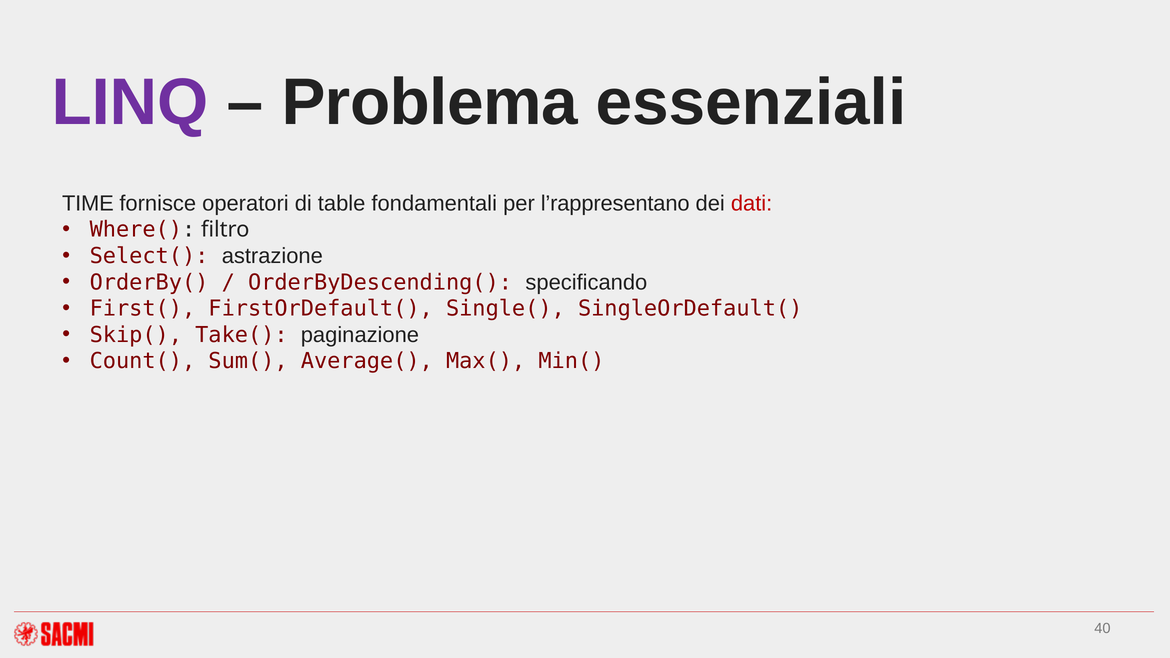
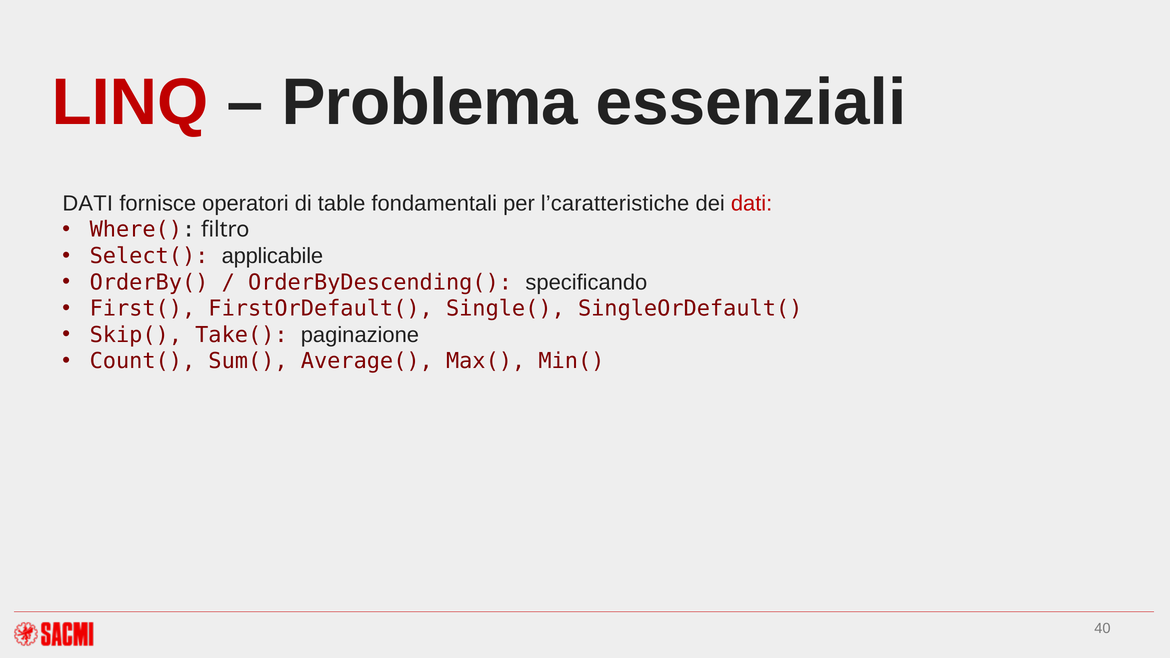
LINQ colour: purple -> red (130, 103)
TIME: TIME -> DATI (88, 203)
l’rappresentano: l’rappresentano -> l’caratteristiche (615, 203)
astrazione: astrazione -> applicabile (272, 256)
